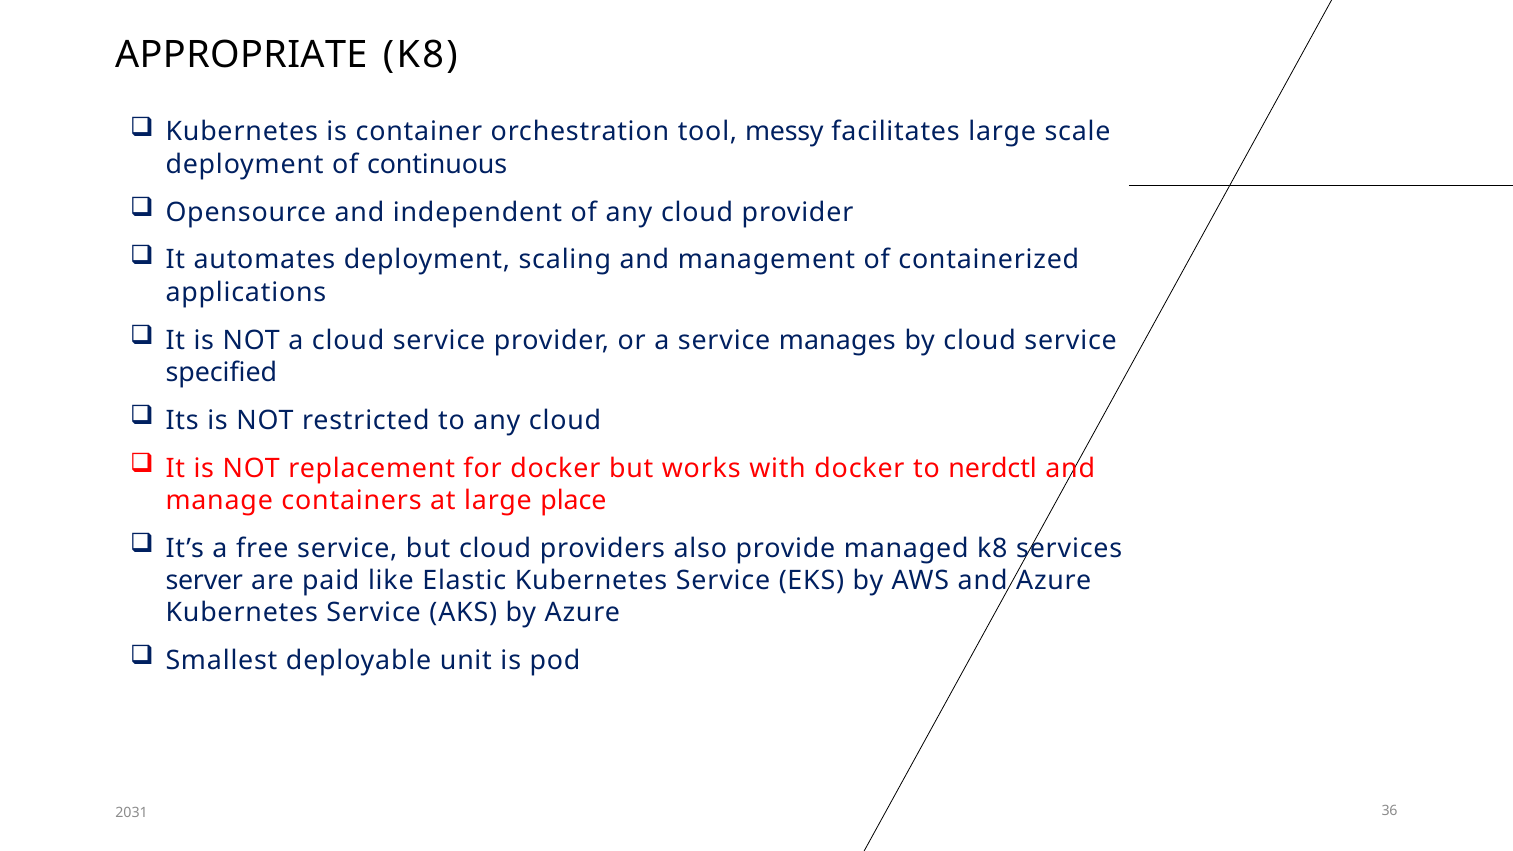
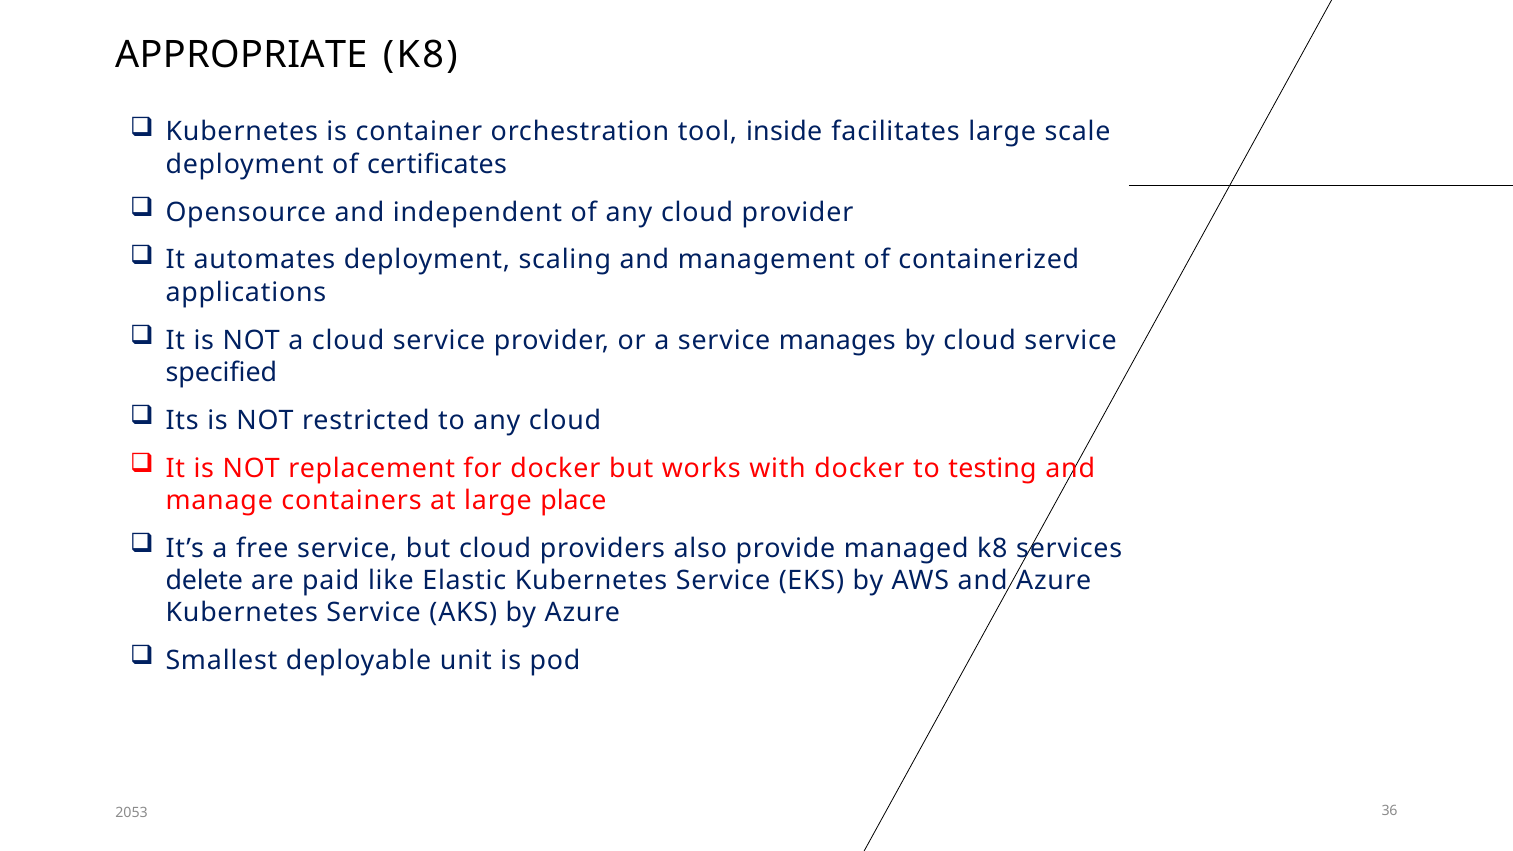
messy: messy -> inside (784, 132)
continuous: continuous -> certificates (437, 164)
nerdctl: nerdctl -> testing (993, 468)
server: server -> delete (204, 581)
2031: 2031 -> 2053 (132, 812)
